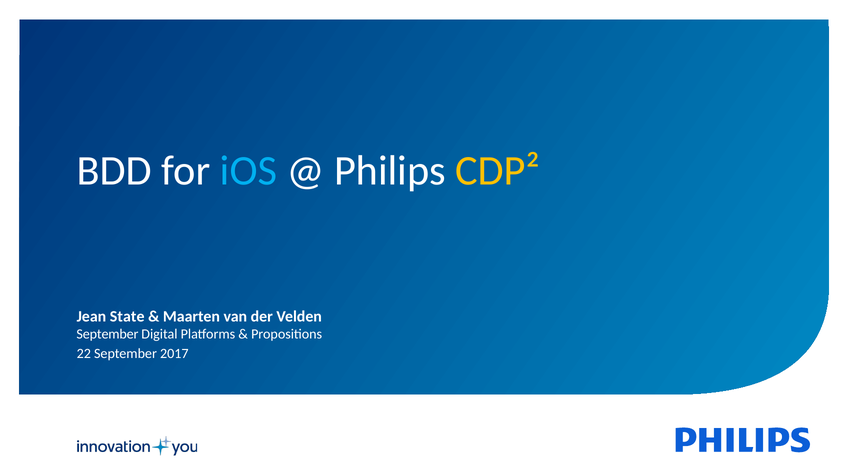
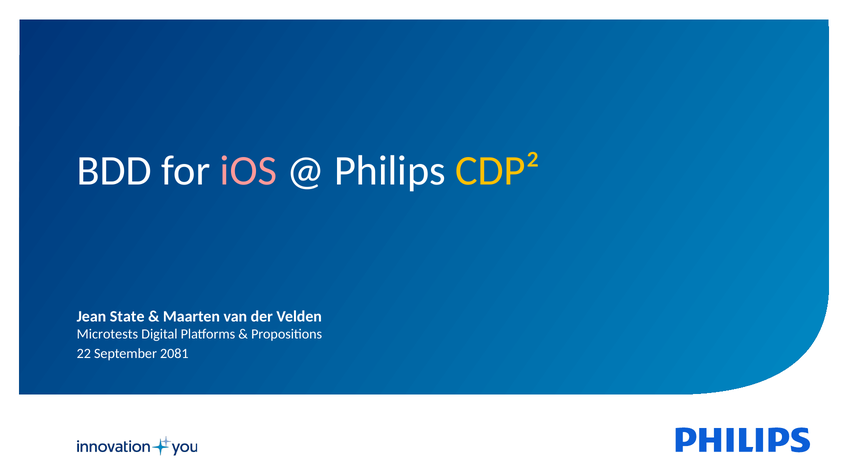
iOS colour: light blue -> pink (249, 171)
September: September -> Microtests (107, 334)
2017: 2017 -> 2081 (174, 354)
